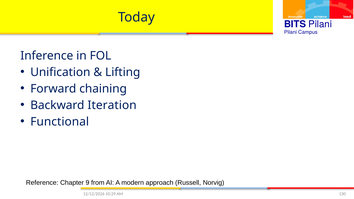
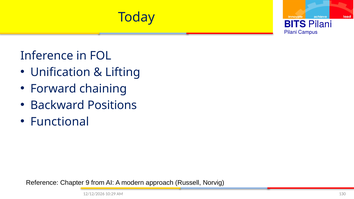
Iteration: Iteration -> Positions (112, 105)
